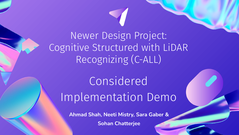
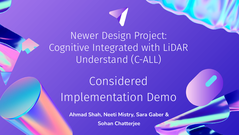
Structured: Structured -> Integrated (115, 47)
Recognizing: Recognizing -> Understand (102, 59)
